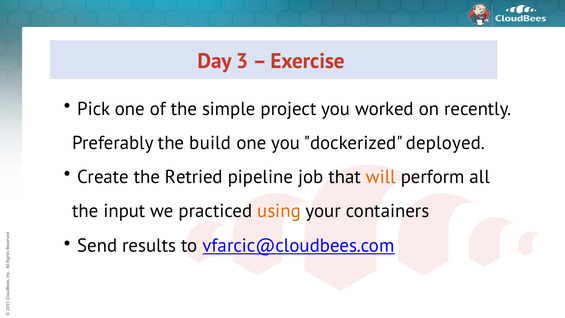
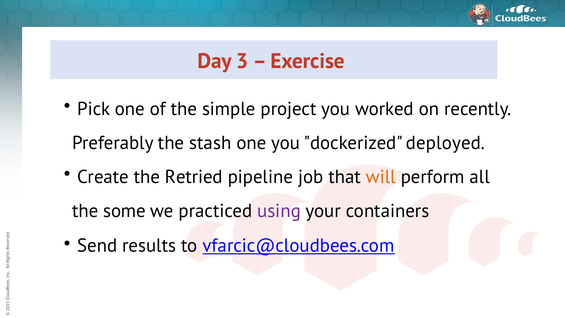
build: build -> stash (210, 143)
input: input -> some (124, 211)
using colour: orange -> purple (279, 211)
